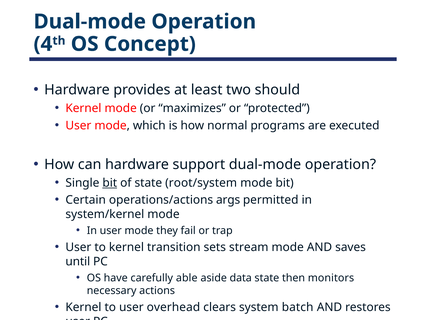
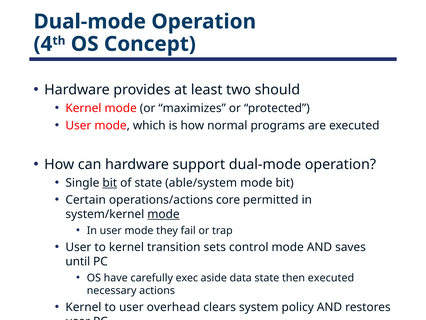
root/system: root/system -> able/system (201, 183)
args: args -> core (228, 200)
mode underline: none -> present (164, 214)
stream: stream -> control (249, 247)
able: able -> exec (187, 277)
then monitors: monitors -> executed (331, 277)
batch: batch -> policy (298, 307)
